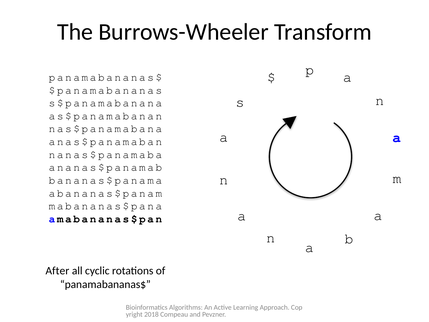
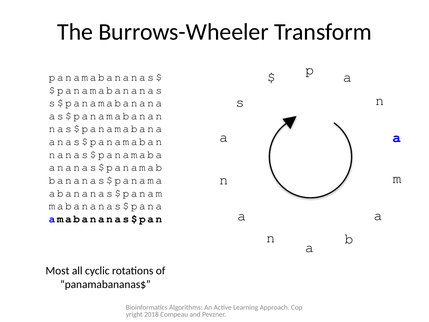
After: After -> Most (57, 271)
